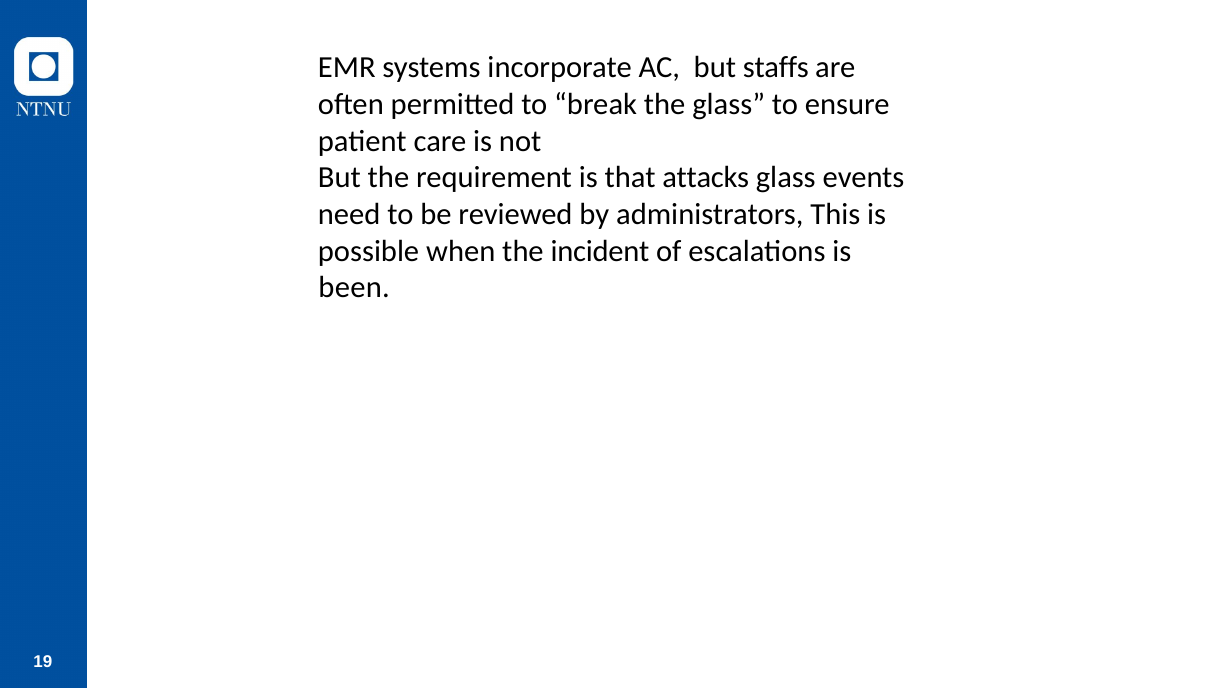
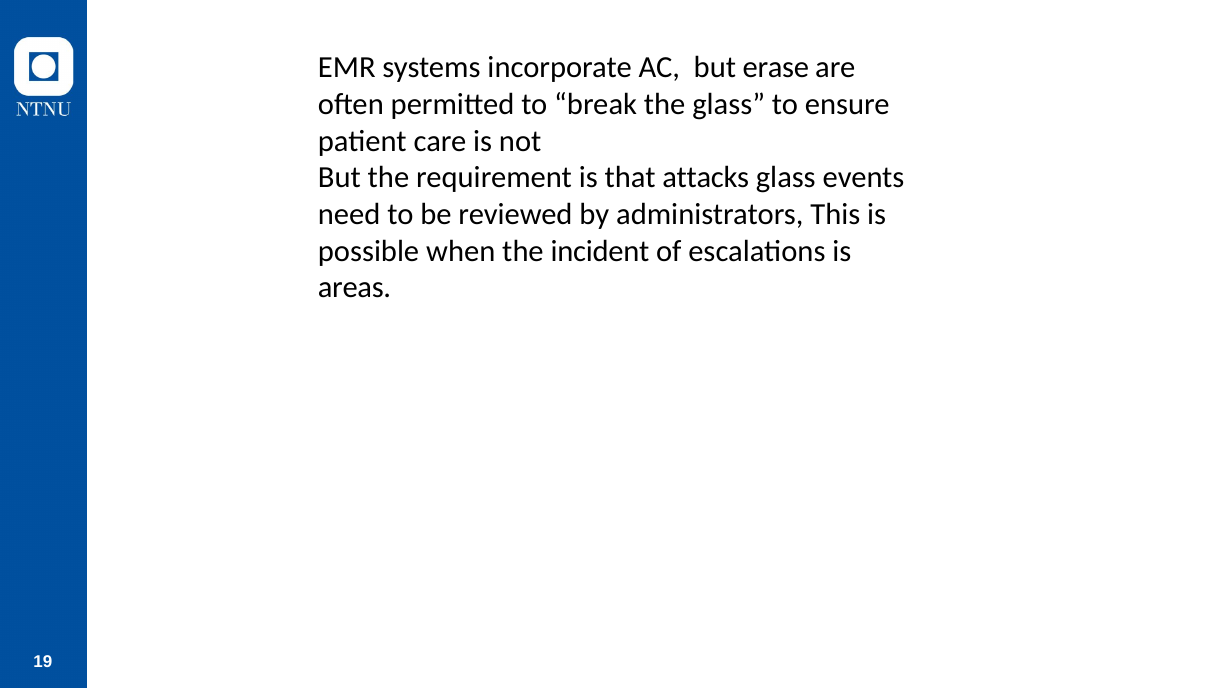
staffs: staffs -> erase (776, 68)
been: been -> areas (355, 288)
